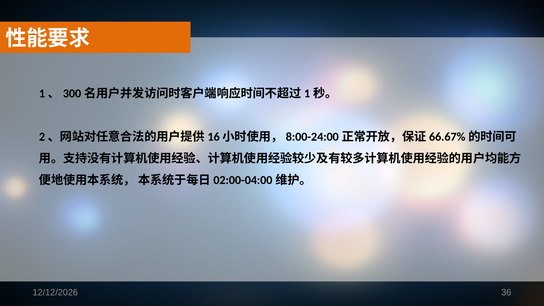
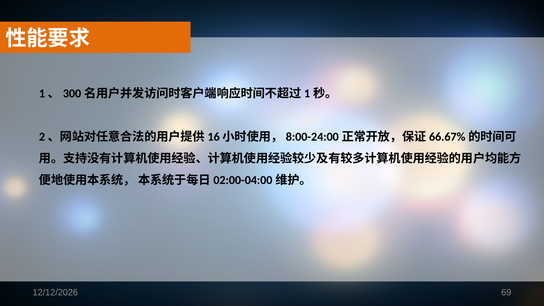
36: 36 -> 69 (506, 292)
